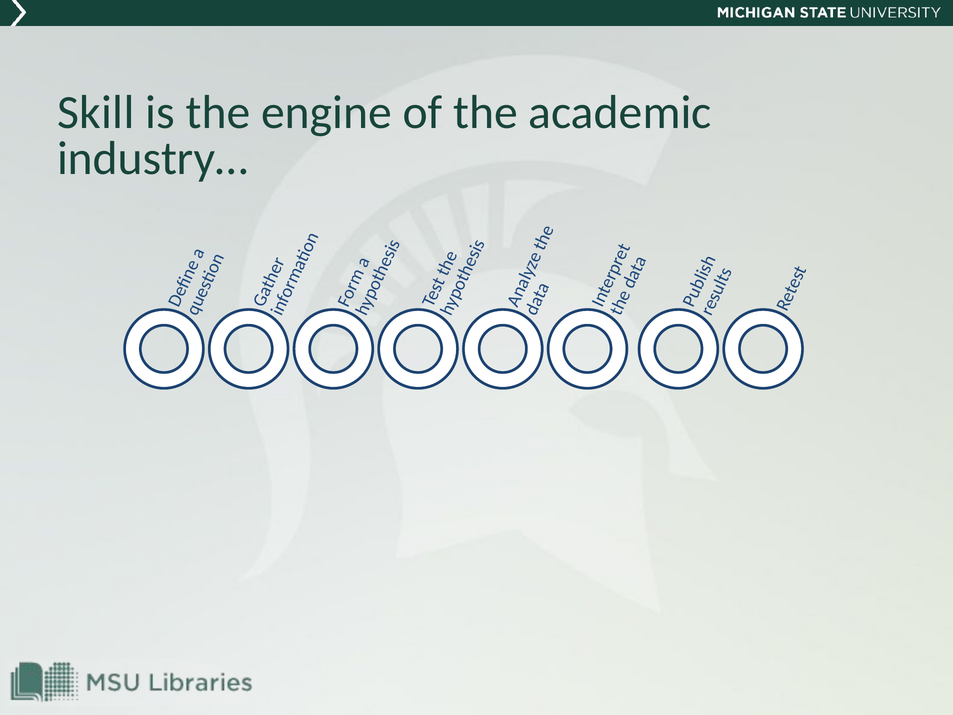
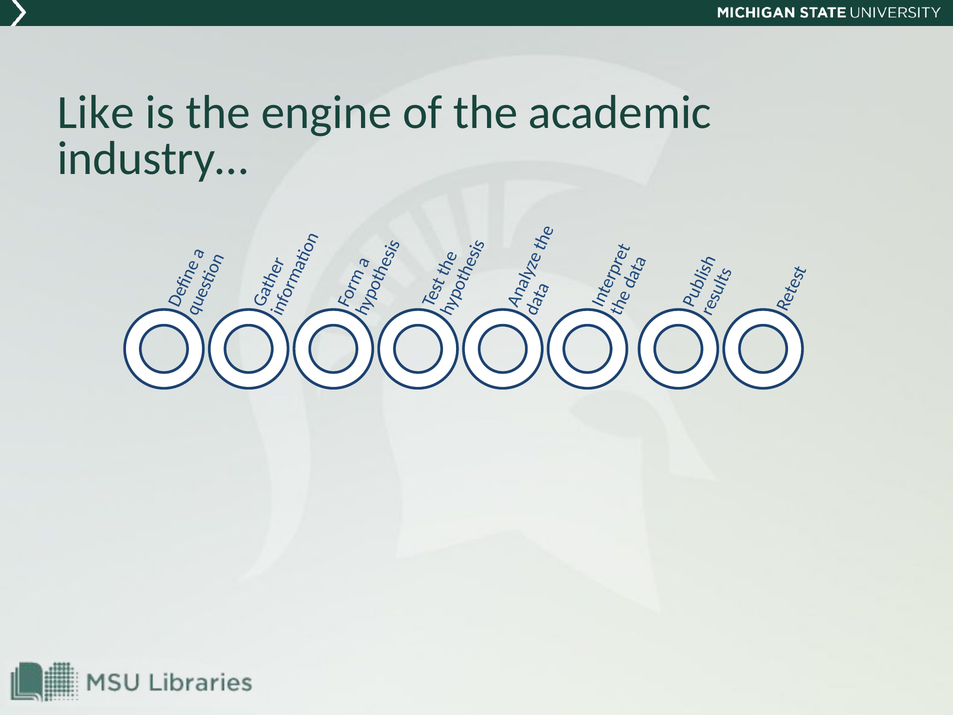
Skill: Skill -> Like (96, 113)
